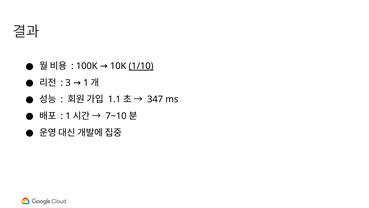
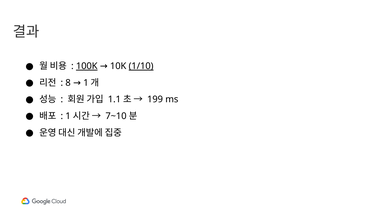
100K underline: none -> present (87, 66)
3: 3 -> 8 (68, 83)
347: 347 -> 199 (155, 99)
